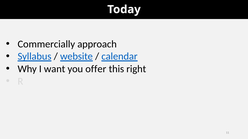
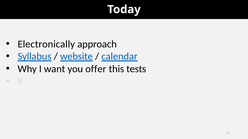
Commercially: Commercially -> Electronically (46, 44)
right: right -> tests (136, 69)
